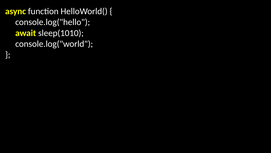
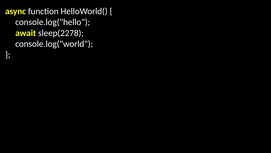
sleep(1010: sleep(1010 -> sleep(2278 (61, 33)
